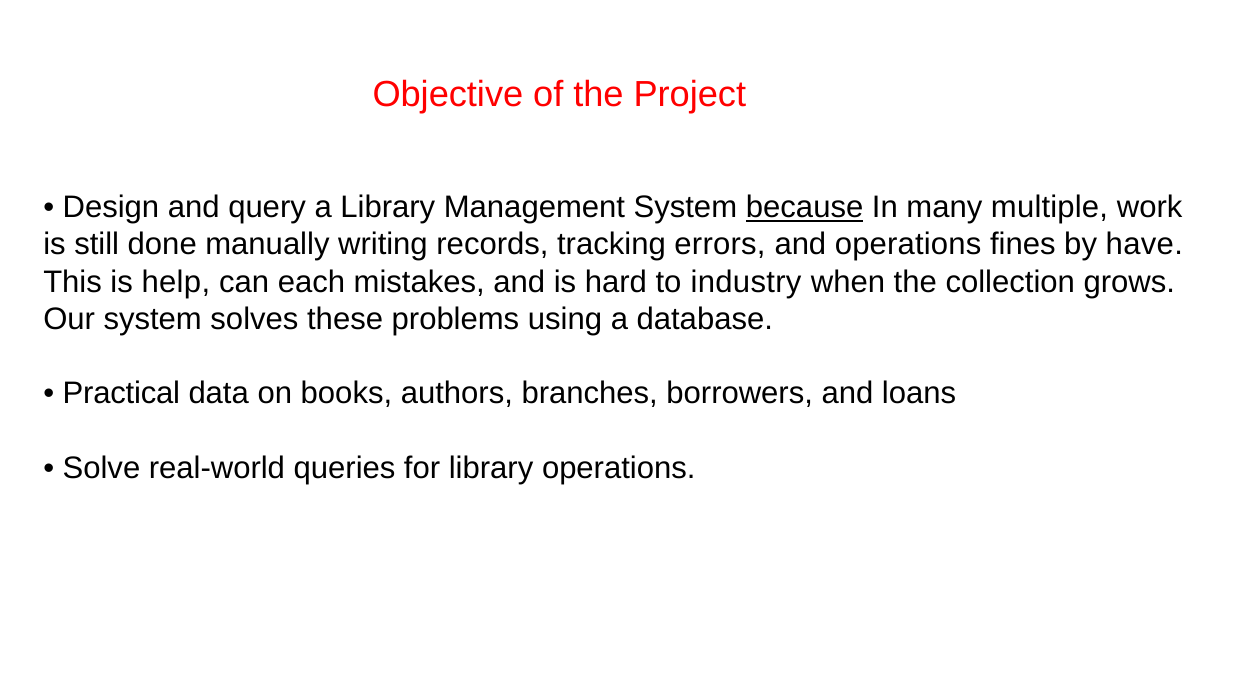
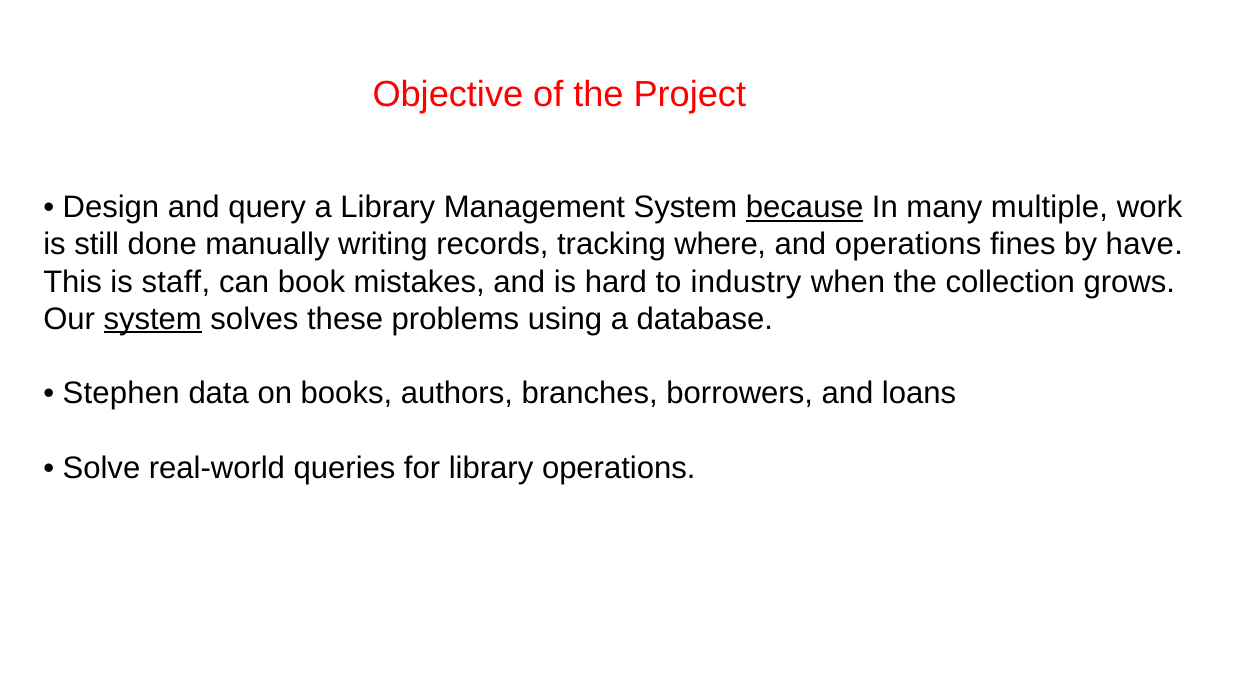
errors: errors -> where (720, 244)
help: help -> staff (176, 282)
each: each -> book (311, 282)
system underline: none -> present (153, 319)
Practical: Practical -> Stephen (121, 393)
